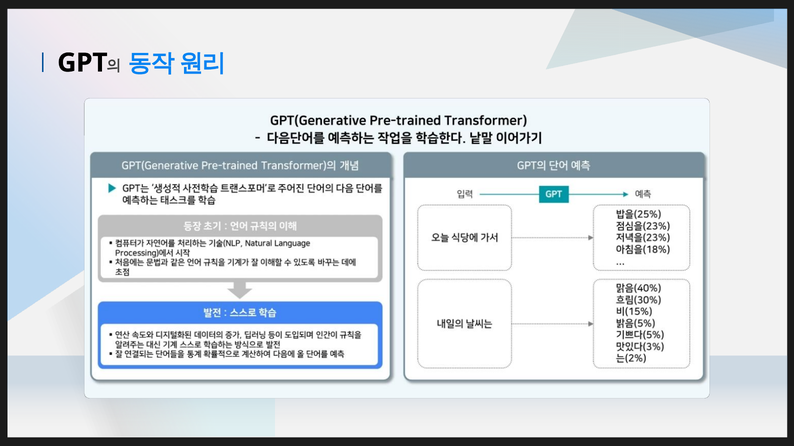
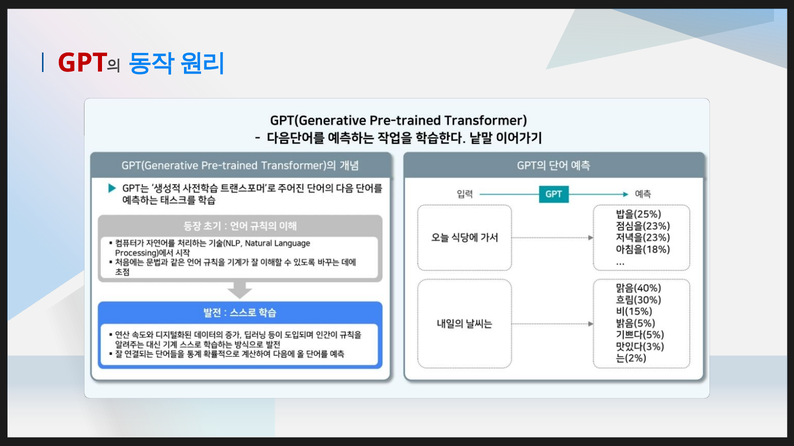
GPT colour: black -> red (82, 63)
